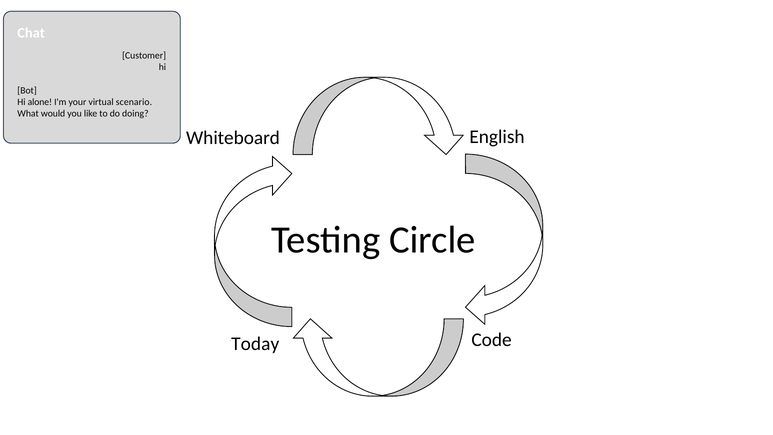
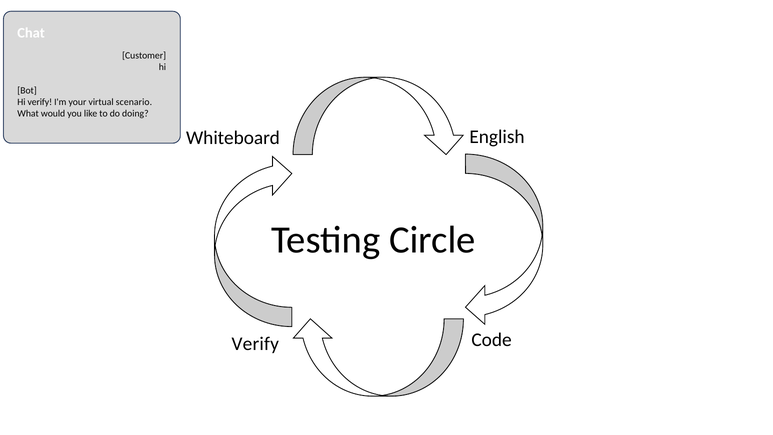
Hi alone: alone -> verify (40, 102)
Today: Today -> Verify (255, 344)
